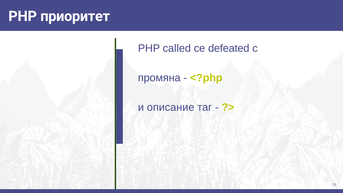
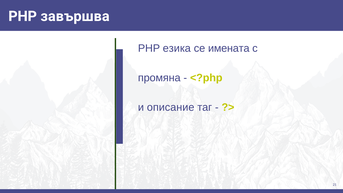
приоритет: приоритет -> завършва (75, 16)
called: called -> езика (177, 48)
defeated: defeated -> имената (229, 48)
